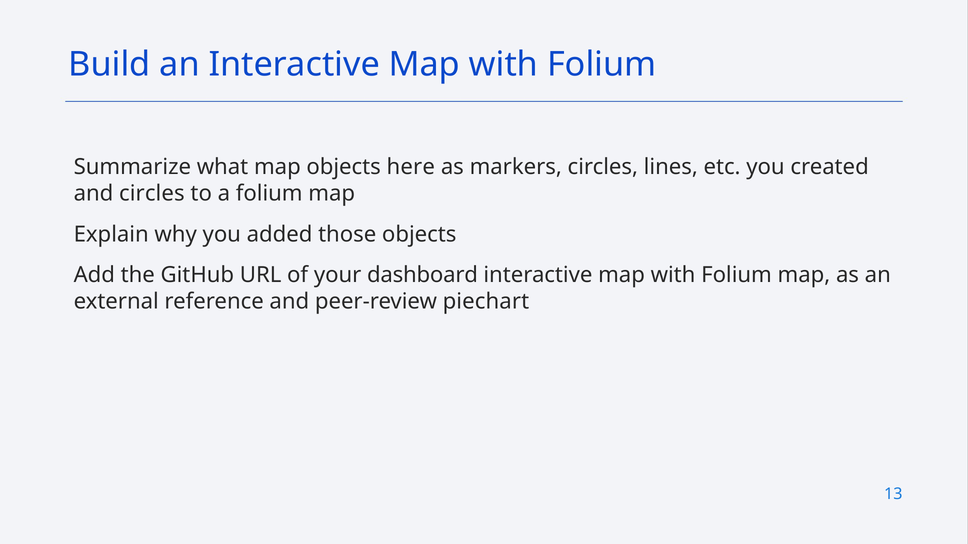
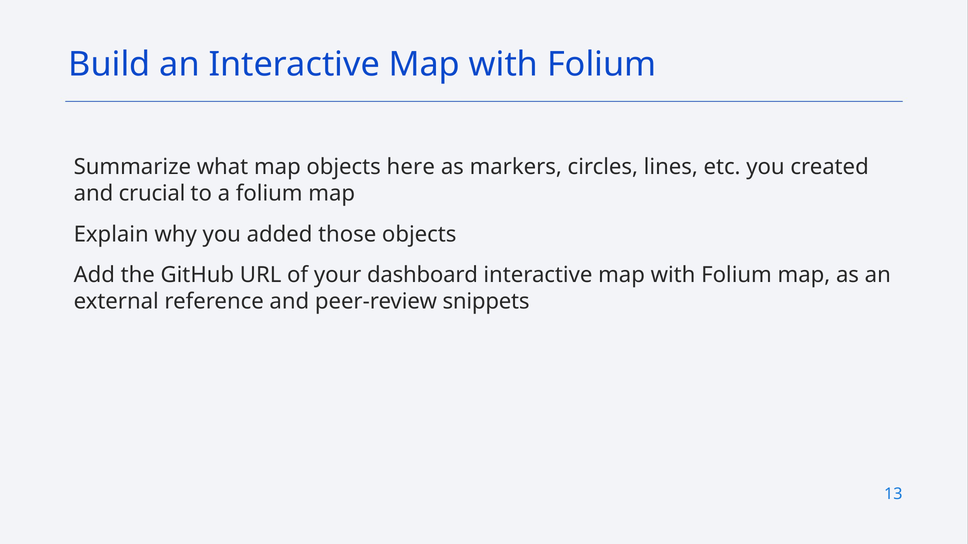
and circles: circles -> crucial (152, 194)
piechart: piechart -> snippets (486, 302)
